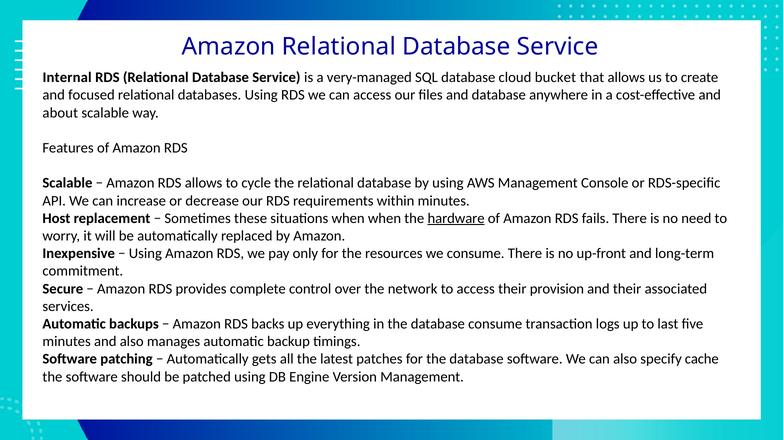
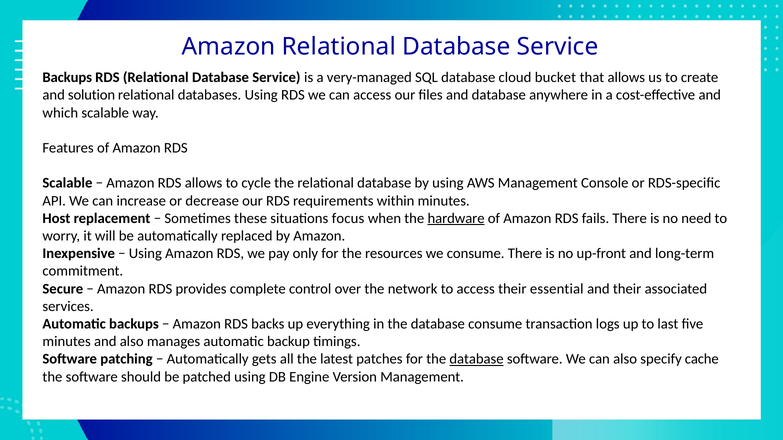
Internal: Internal -> Backups (67, 78)
focused: focused -> solution (92, 95)
about: about -> which (60, 113)
situations when: when -> focus (348, 219)
provision: provision -> essential (557, 289)
database underline: none -> present (477, 359)
